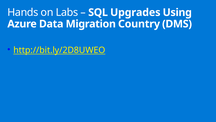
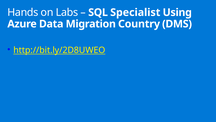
Upgrades: Upgrades -> Specialist (135, 12)
